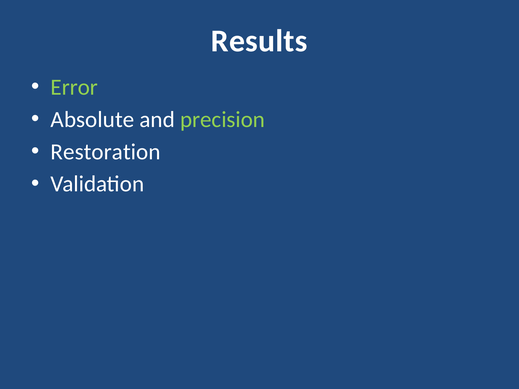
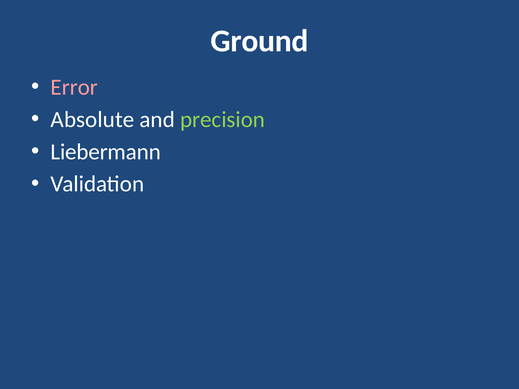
Results: Results -> Ground (260, 41)
Error colour: light green -> pink (74, 87)
Restoration: Restoration -> Liebermann (106, 152)
